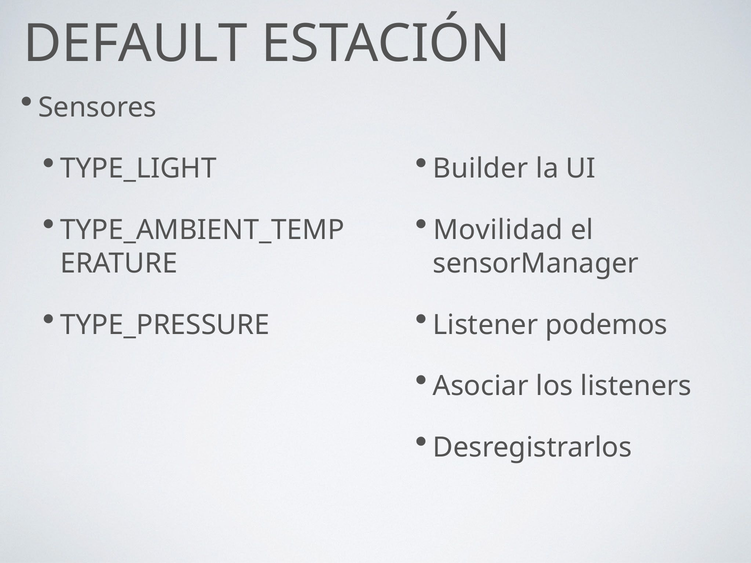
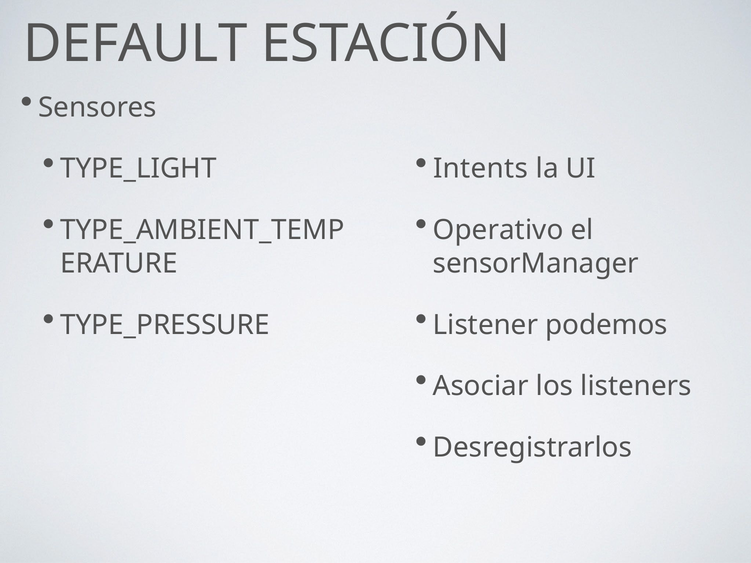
Builder: Builder -> Intents (481, 169)
Movilidad: Movilidad -> Operativo (498, 230)
